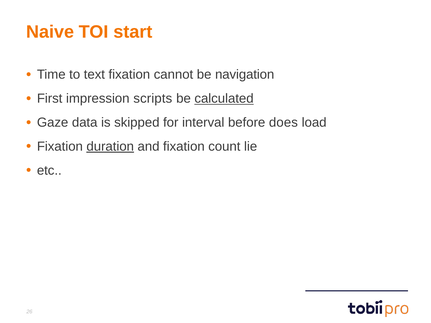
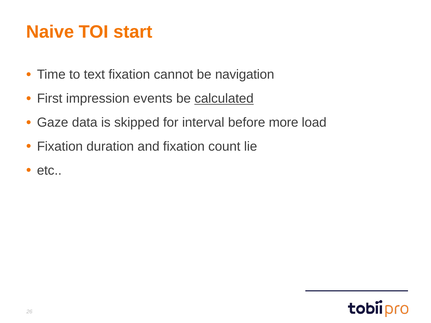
scripts: scripts -> events (153, 99)
does: does -> more (284, 123)
duration underline: present -> none (110, 147)
